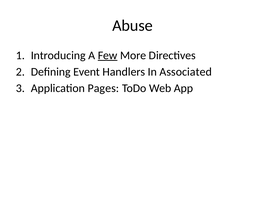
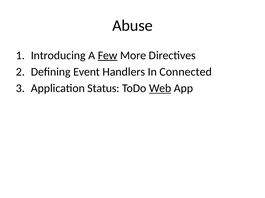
Associated: Associated -> Connected (186, 72)
Pages: Pages -> Status (103, 89)
Web underline: none -> present (160, 89)
